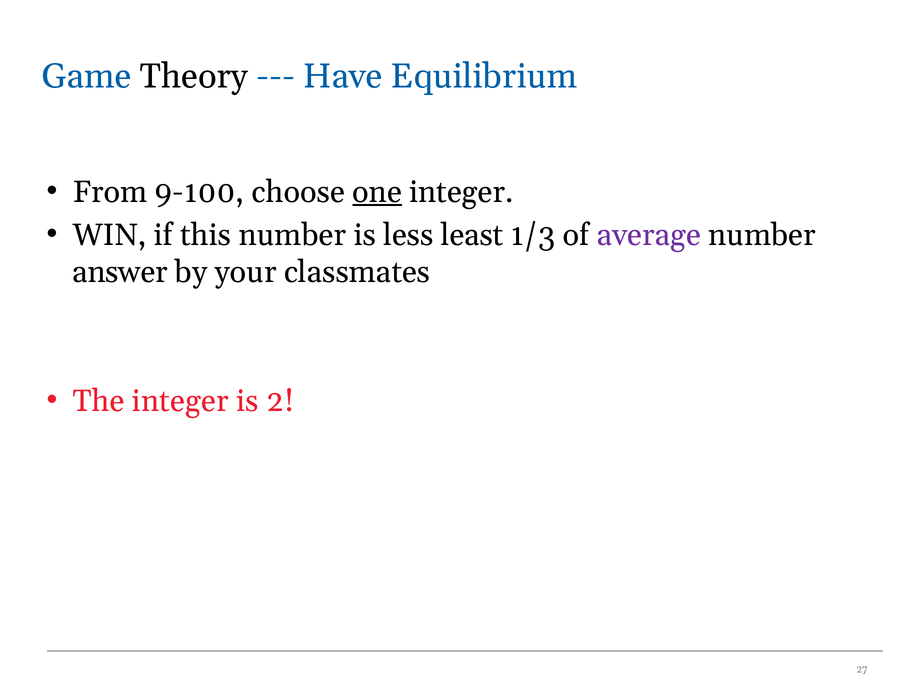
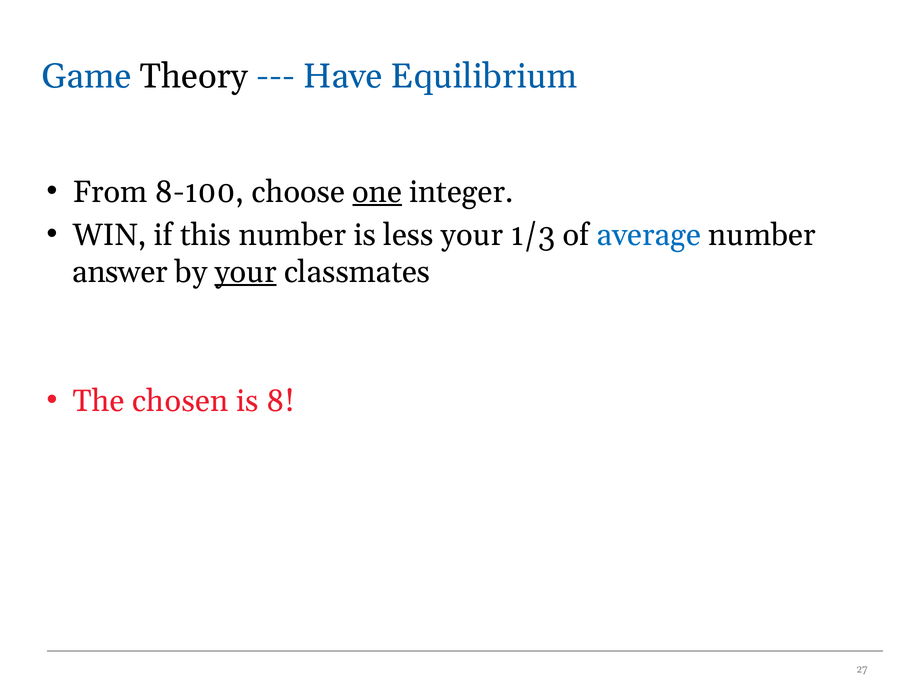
9-100: 9-100 -> 8-100 (199, 192)
less least: least -> your (472, 235)
average colour: purple -> blue (649, 235)
your underline: none -> present (246, 272)
The integer: integer -> chosen (180, 401)
2: 2 -> 8 (281, 401)
